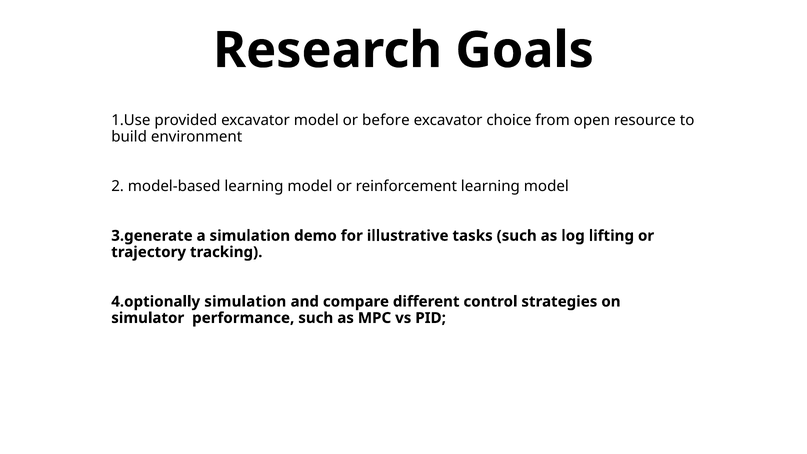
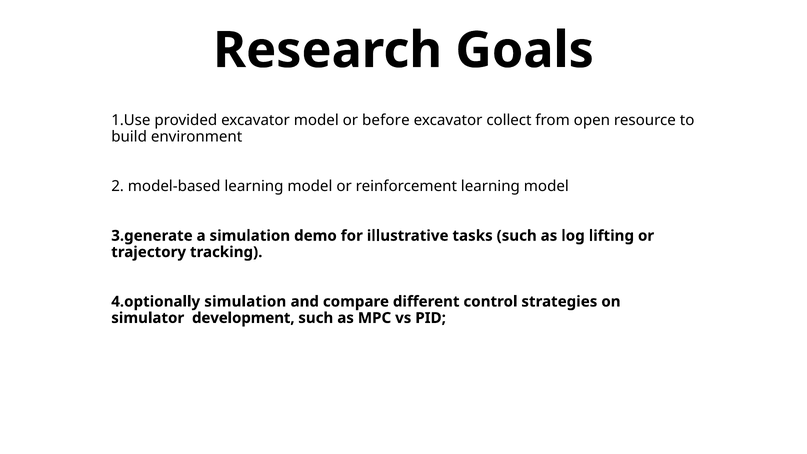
choice: choice -> collect (509, 120)
performance: performance -> development (243, 318)
